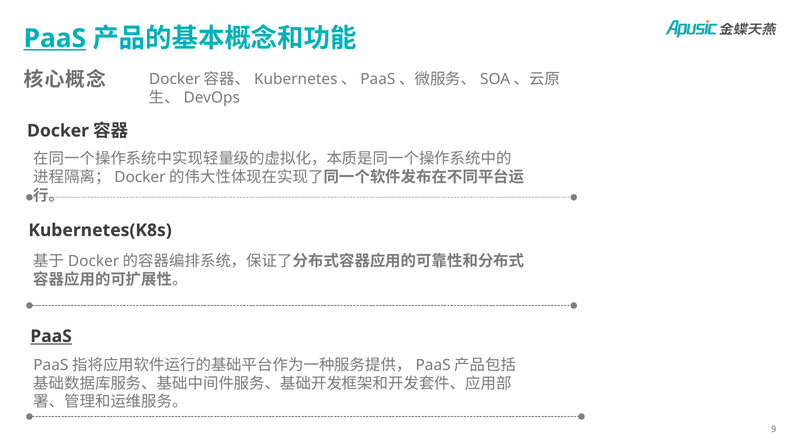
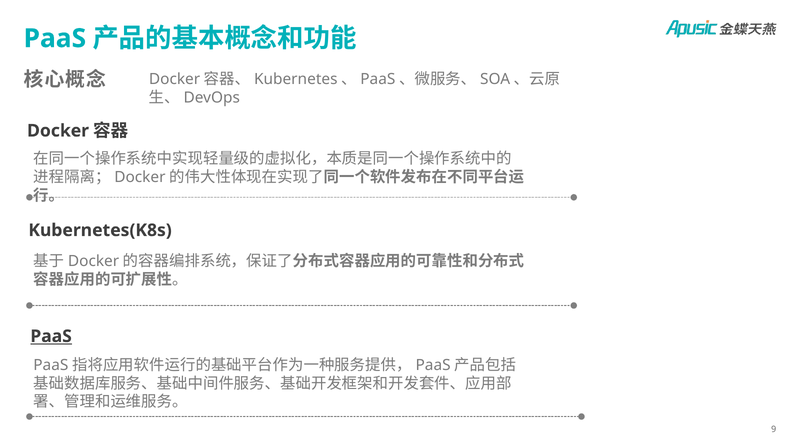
PaaS underline: present -> none (55, 38)
